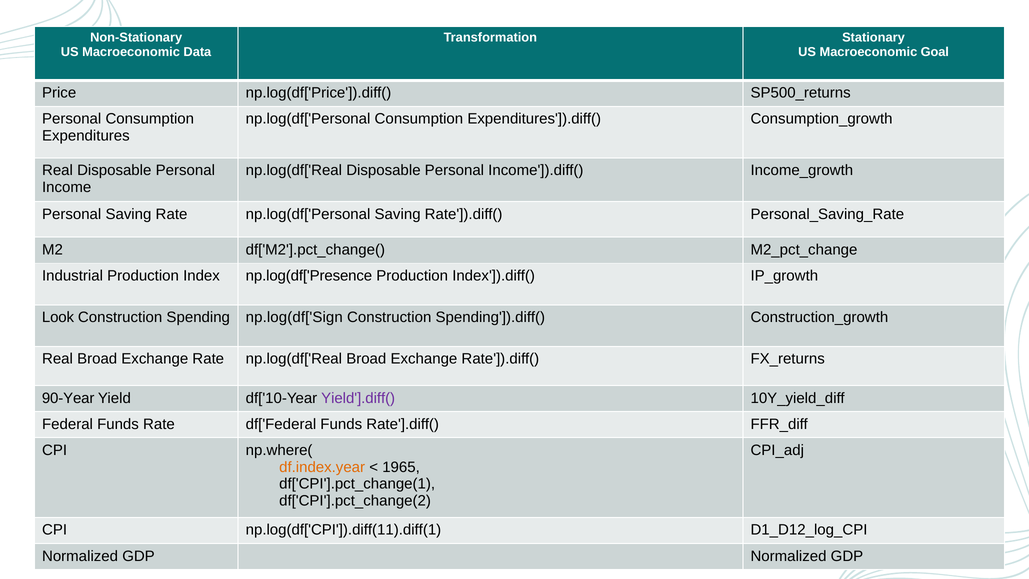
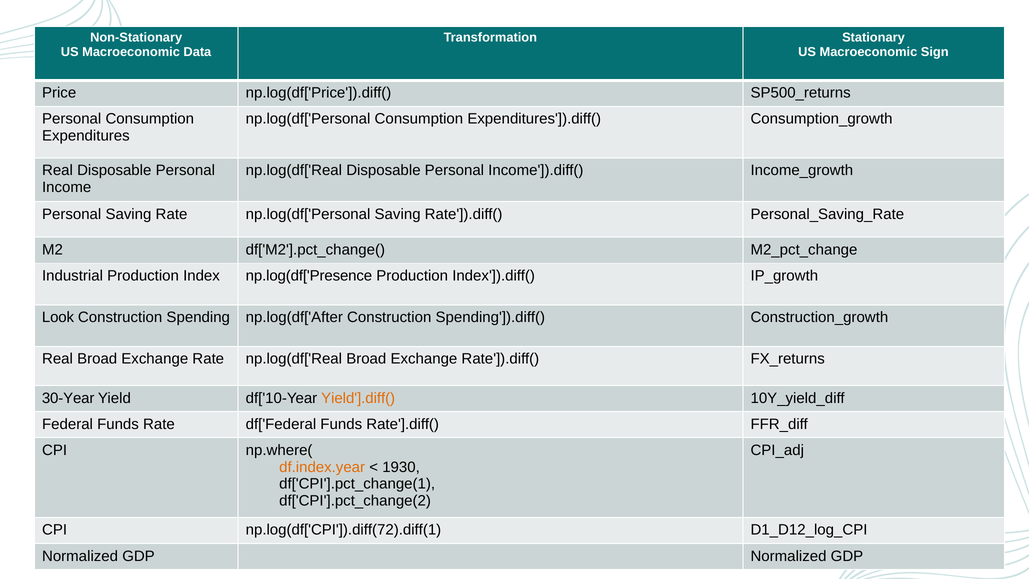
Goal: Goal -> Sign (935, 52)
np.log(df['Sign: np.log(df['Sign -> np.log(df['After (294, 317)
90-Year: 90-Year -> 30-Year (68, 398)
Yield'].diff( colour: purple -> orange (358, 398)
1965: 1965 -> 1930 (401, 467)
np.log(df['CPI']).diff(11).diff(1: np.log(df['CPI']).diff(11).diff(1 -> np.log(df['CPI']).diff(72).diff(1 (343, 530)
